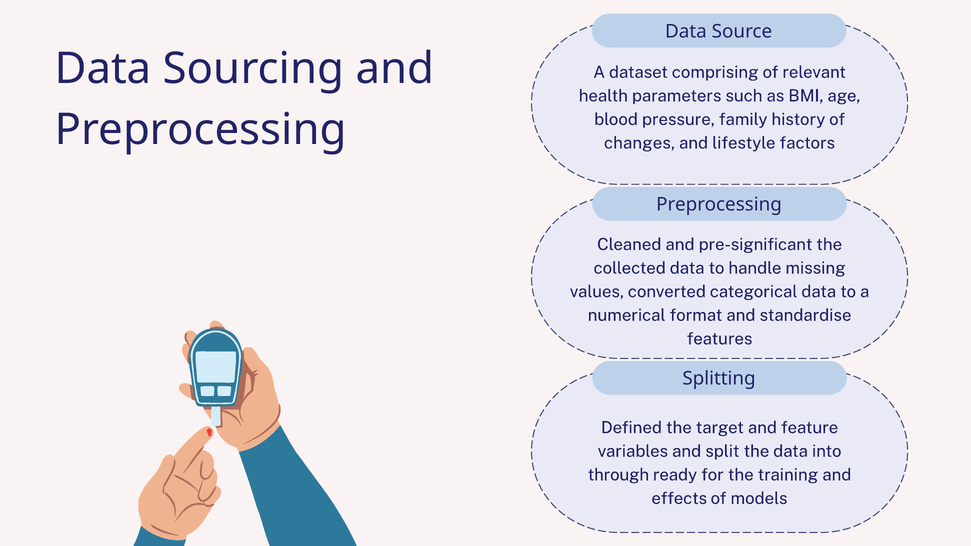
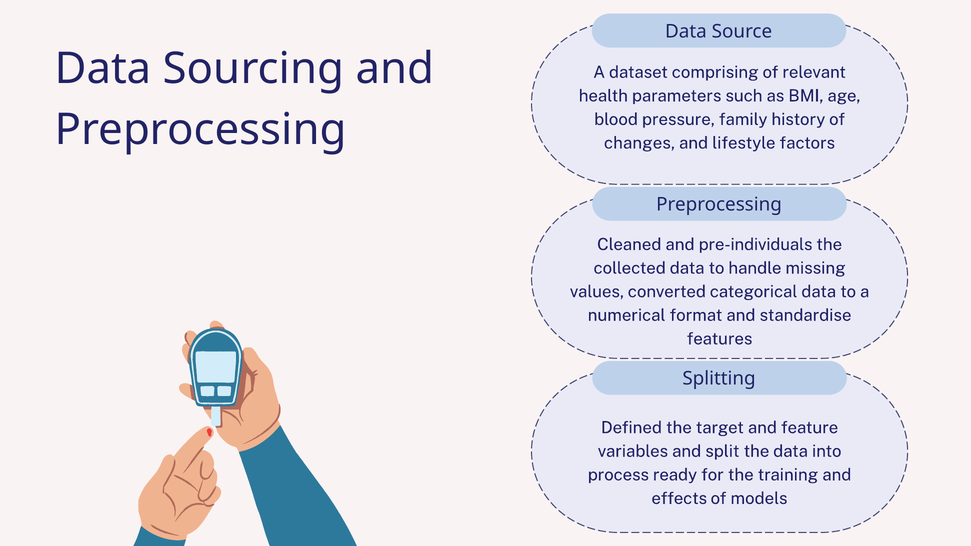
pre-significant: pre-significant -> pre-individuals (756, 245)
through: through -> process (618, 475)
